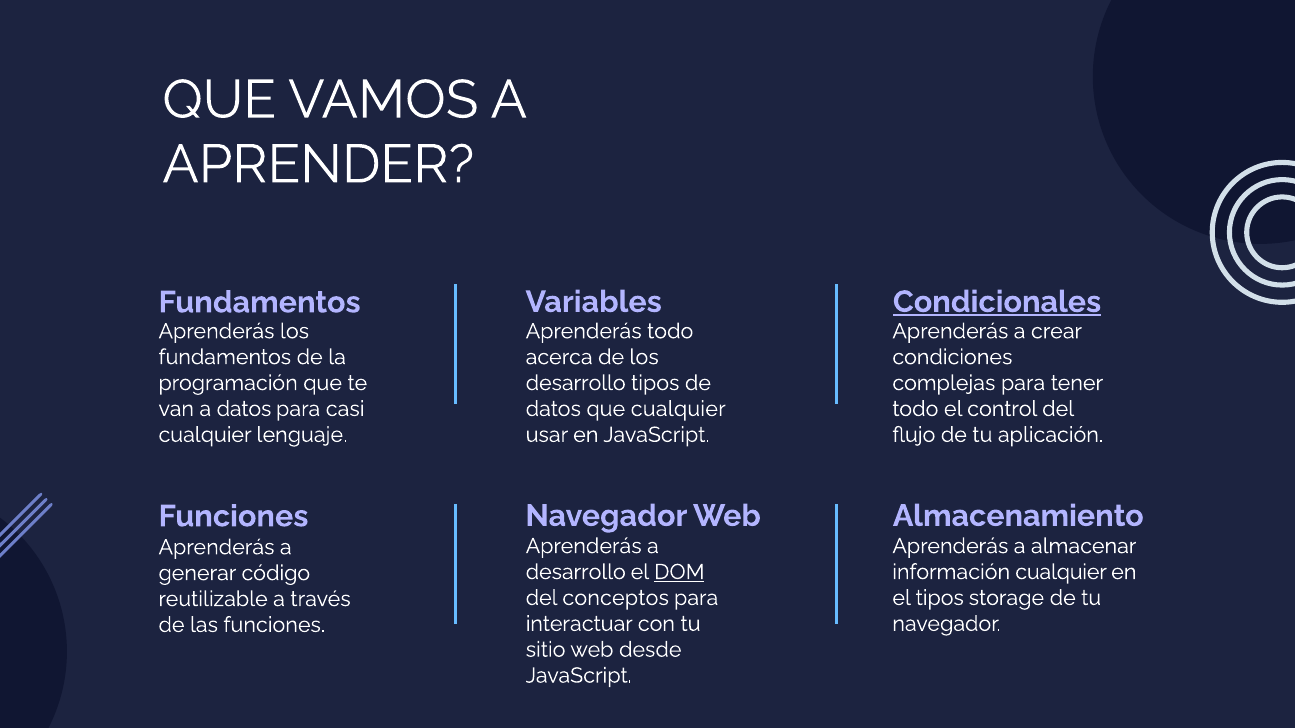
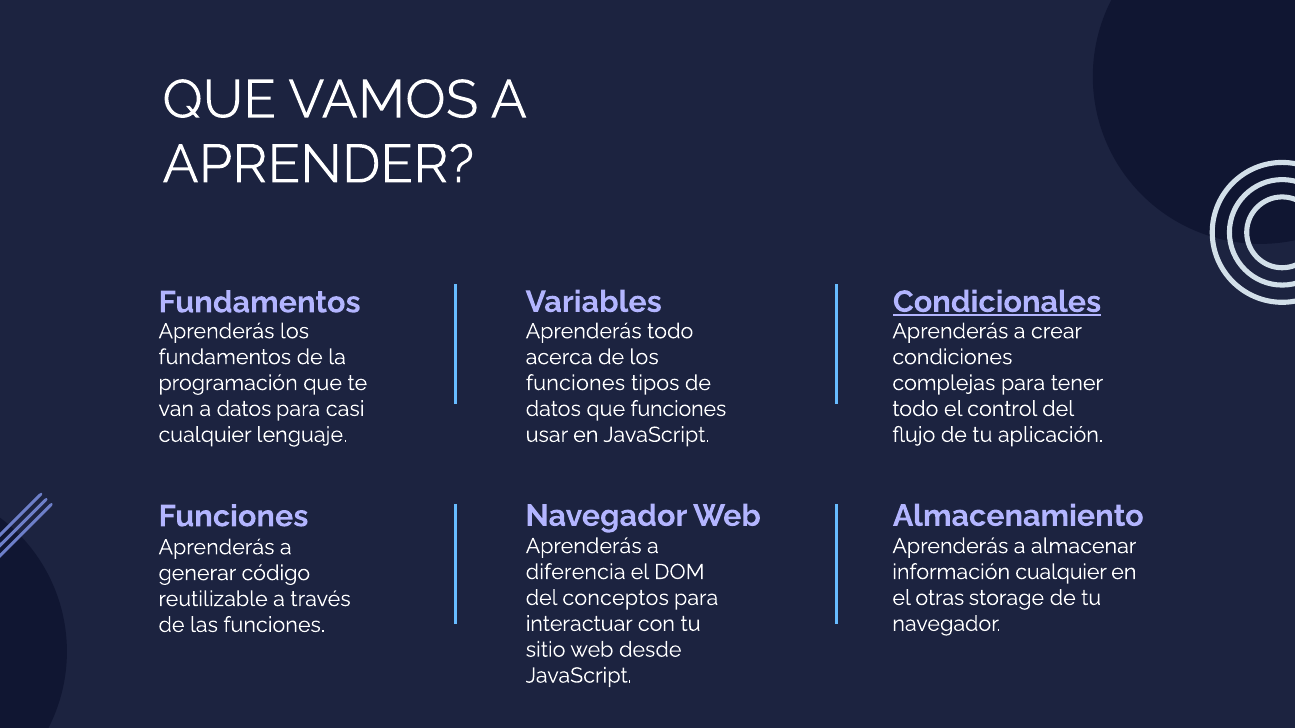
desarrollo: desarrollo -> funciones (576, 383)
que cualquier: cualquier -> funciones (678, 409)
desarrollo: desarrollo -> diferencia (576, 572)
DOM underline: present -> none (679, 572)
el tipos: tipos -> otras (940, 598)
